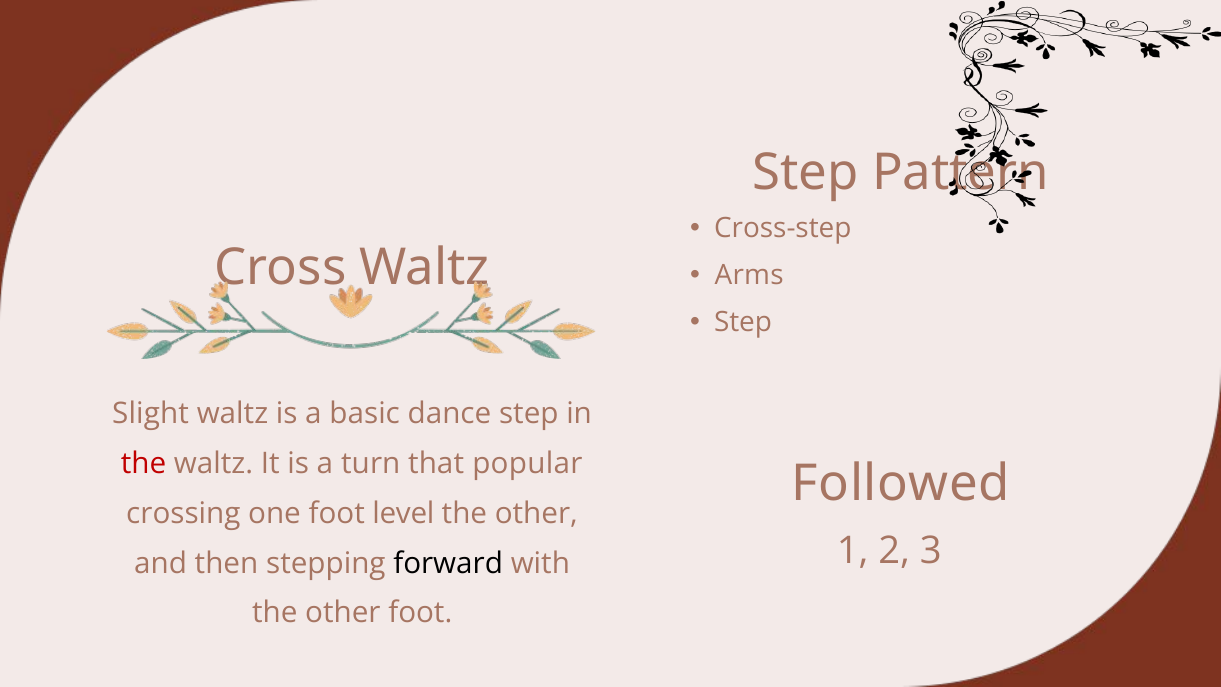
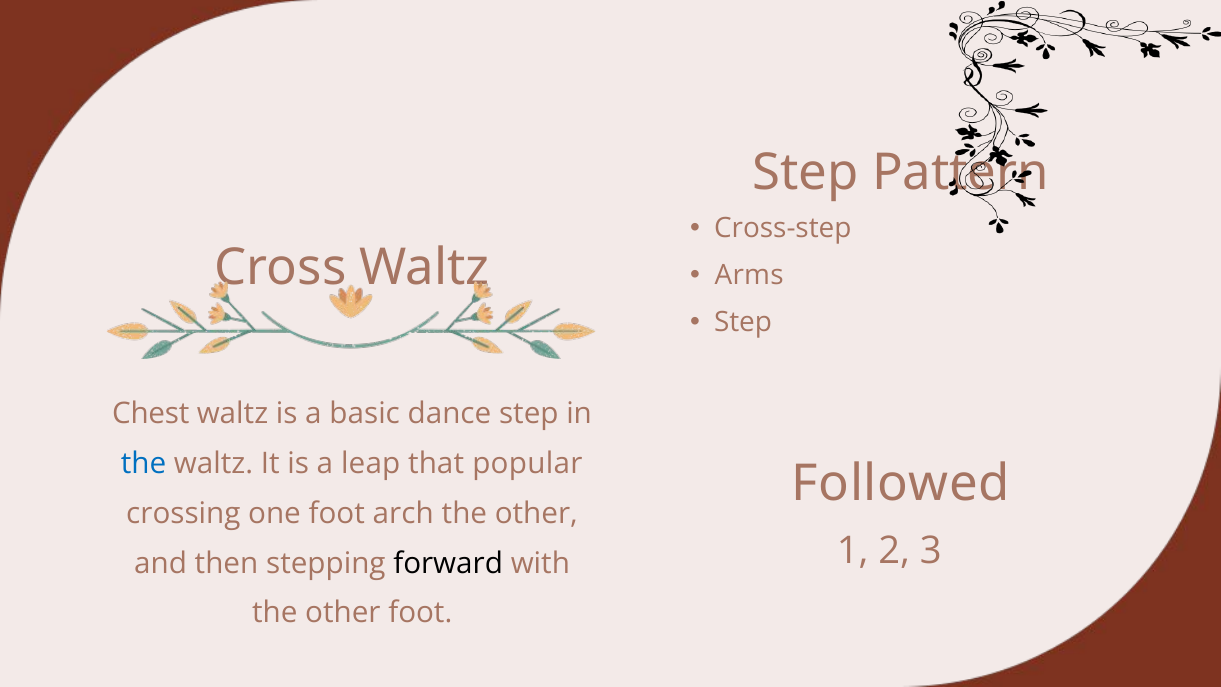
Slight: Slight -> Chest (151, 414)
the colour: red -> blue (144, 463)
turn: turn -> leap (371, 463)
level: level -> arch (403, 513)
